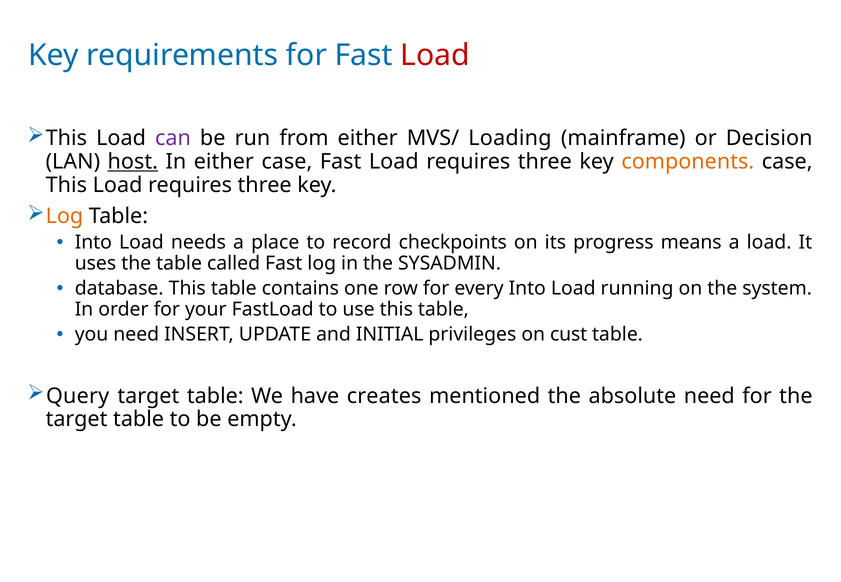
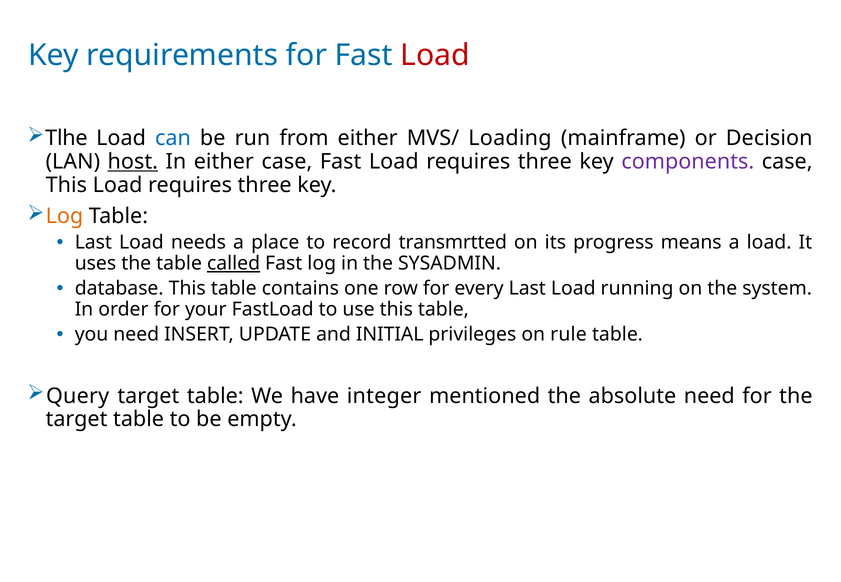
This: This -> Tlhe (66, 138)
can colour: purple -> blue (173, 138)
components colour: orange -> purple (688, 162)
Into: Into -> Last (93, 243)
checkpoints: checkpoints -> transmrtted (453, 243)
called underline: none -> present (234, 264)
every Into: Into -> Last (527, 289)
cust: cust -> rule (568, 334)
creates: creates -> integer (384, 396)
